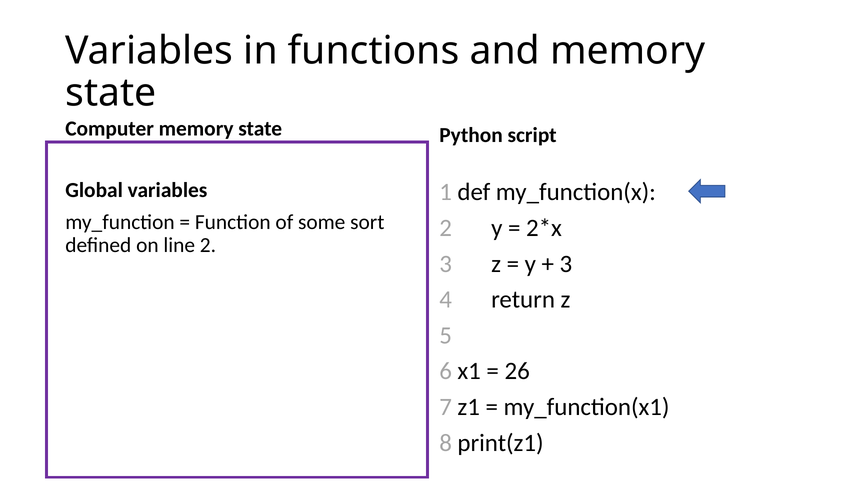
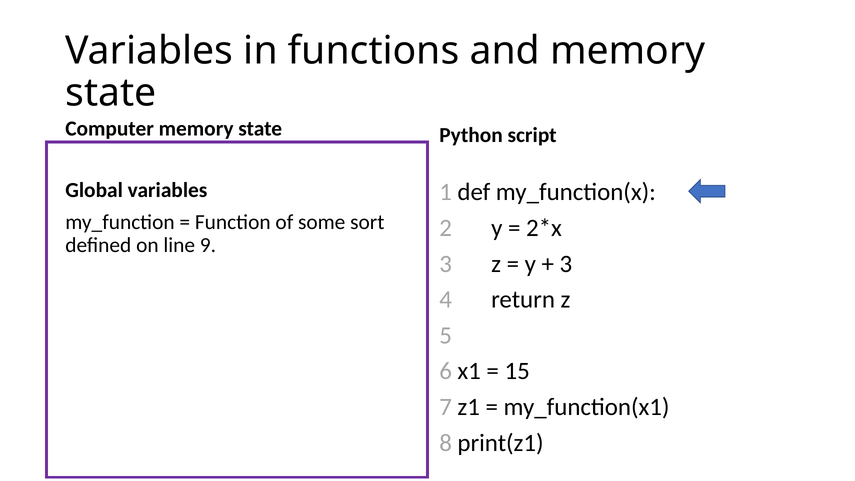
line 2: 2 -> 9 (208, 245)
26: 26 -> 15 (517, 371)
